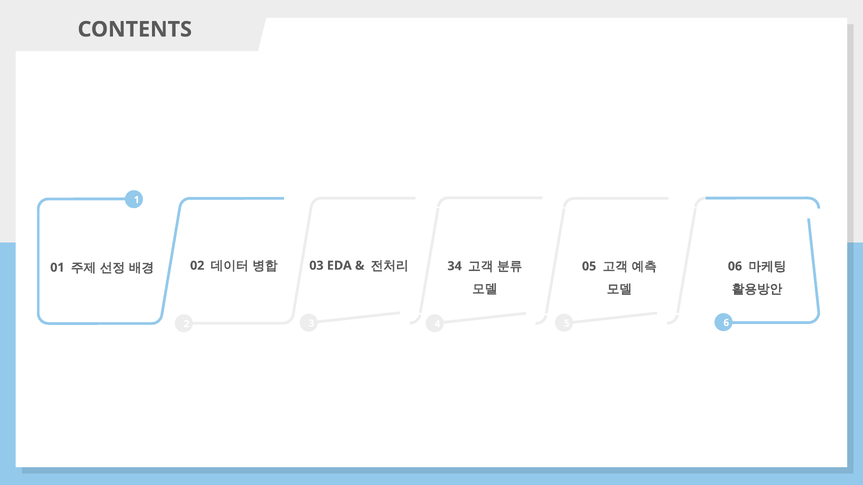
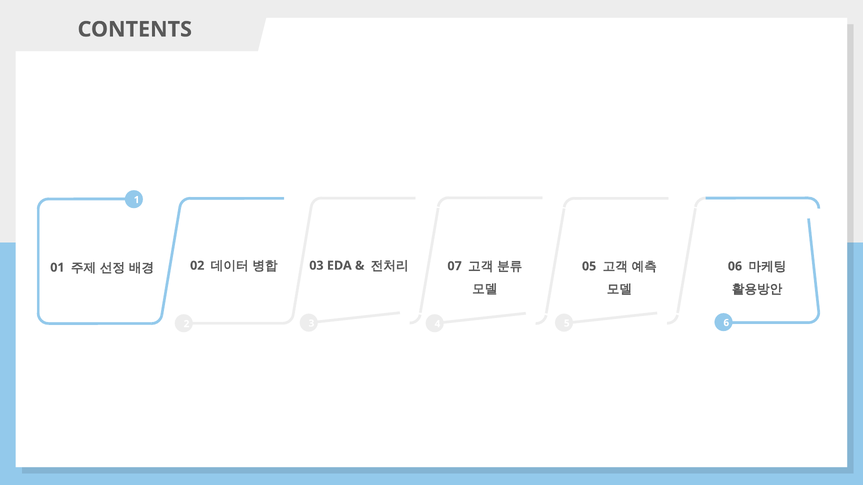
34: 34 -> 07 (455, 266)
